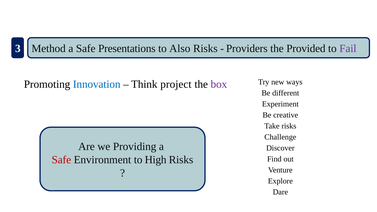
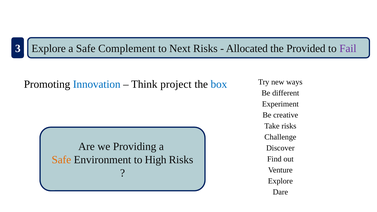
Method: Method -> Explore (49, 49)
Presentations: Presentations -> Complement (127, 49)
Also: Also -> Next (180, 49)
Providers: Providers -> Allocated (247, 49)
box colour: purple -> blue (219, 84)
Safe colour: red -> orange (61, 160)
